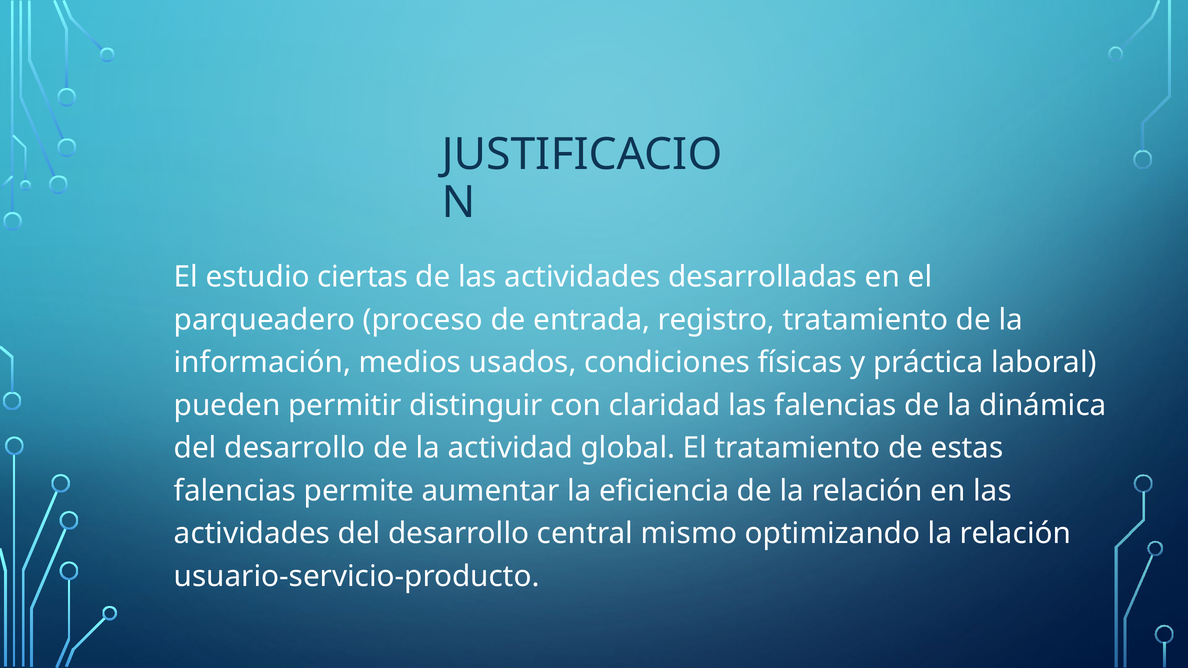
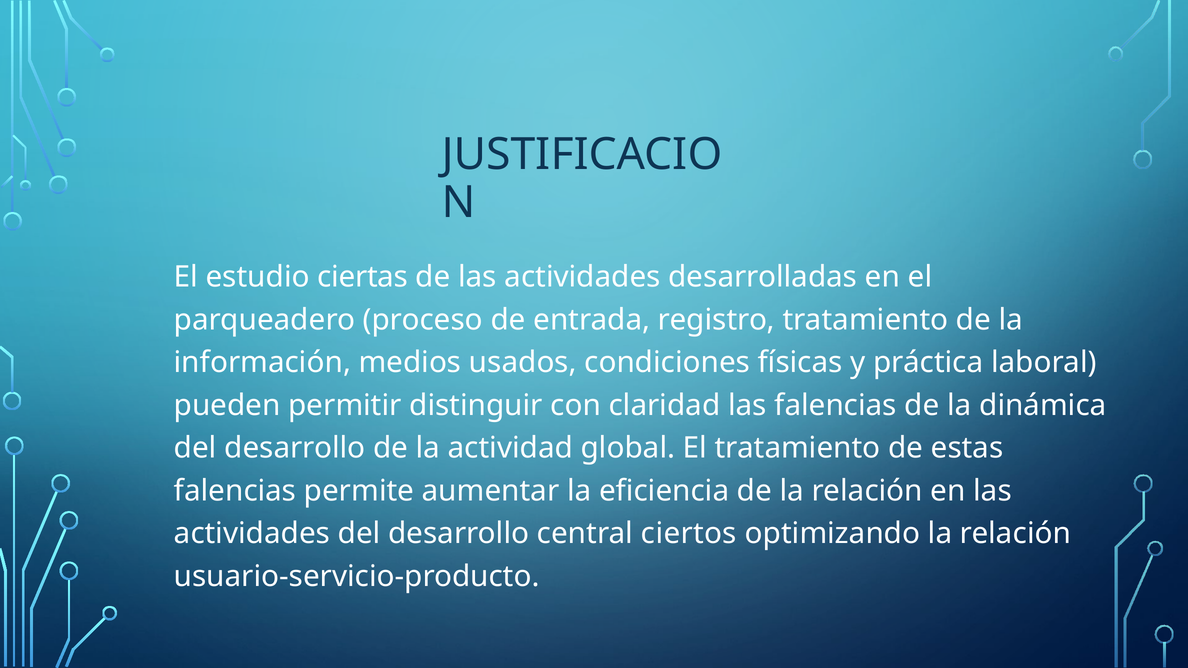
mismo: mismo -> ciertos (689, 534)
